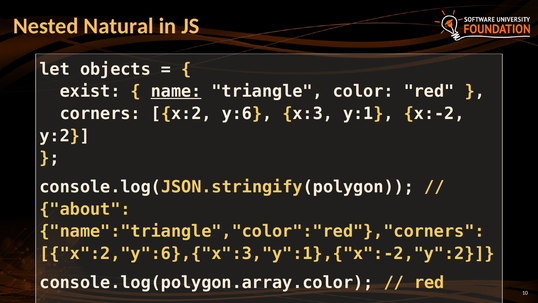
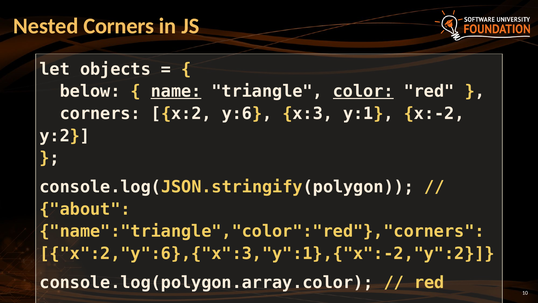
Nested Natural: Natural -> Corners (119, 26)
exist: exist -> below (90, 91)
color underline: none -> present (363, 91)
